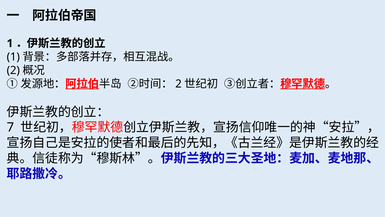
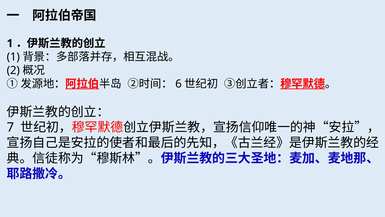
2: 2 -> 6 (178, 84)
